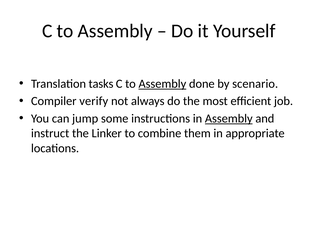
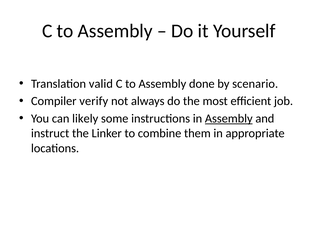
tasks: tasks -> valid (101, 84)
Assembly underline: present -> none (162, 84)
jump: jump -> likely (85, 118)
